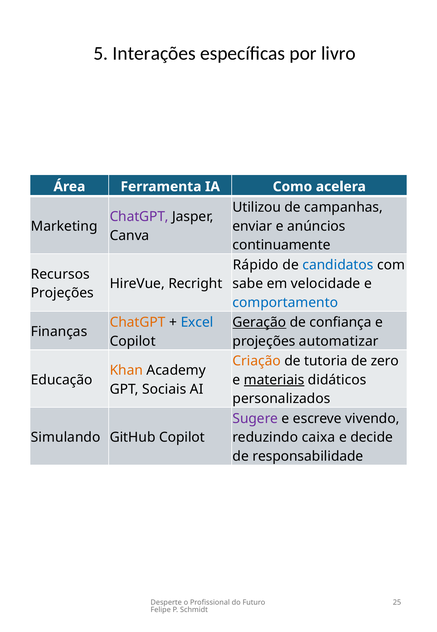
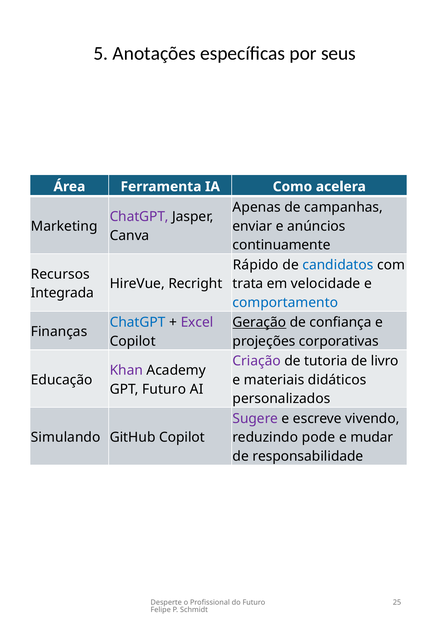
Interações: Interações -> Anotações (154, 53)
livro: livro -> seus (338, 53)
Utilizou: Utilizou -> Apenas (257, 207)
sabe: sabe -> trata (248, 283)
Projeções: Projeções -> Integrada (62, 293)
ChatGPT colour: orange -> blue (138, 322)
Excel colour: blue -> purple (197, 322)
automatizar: automatizar -> corporativas (339, 341)
Criação colour: orange -> purple (257, 361)
zero: zero -> livro (385, 361)
Khan colour: orange -> purple (126, 370)
materiais underline: present -> none (274, 379)
GPT Sociais: Sociais -> Futuro (164, 389)
caixa: caixa -> pode (318, 437)
decide: decide -> mudar (372, 437)
